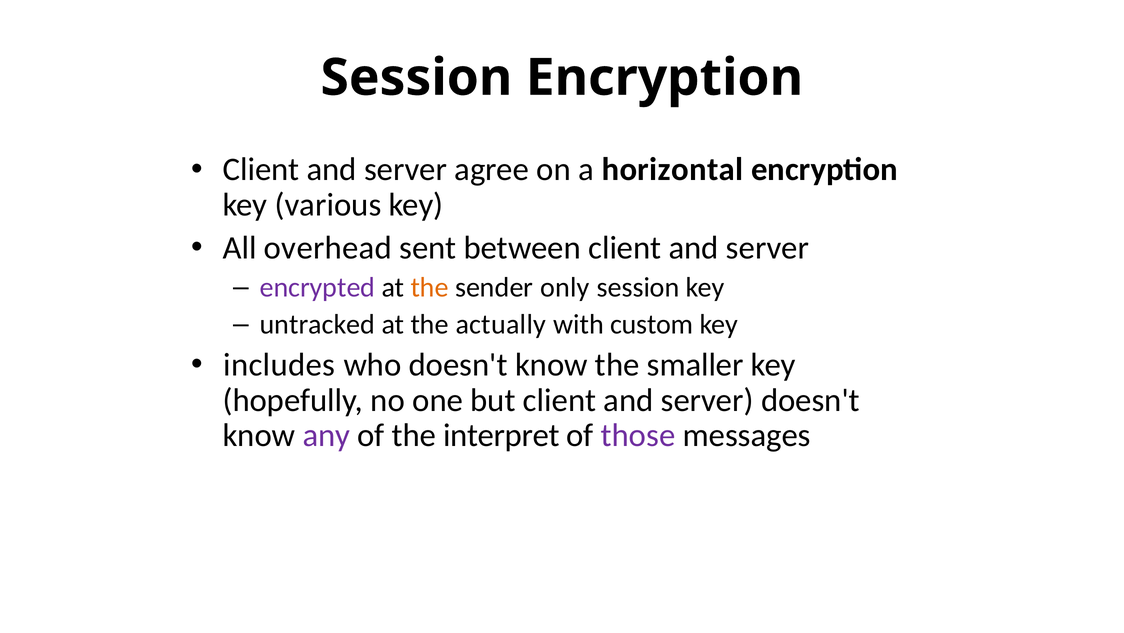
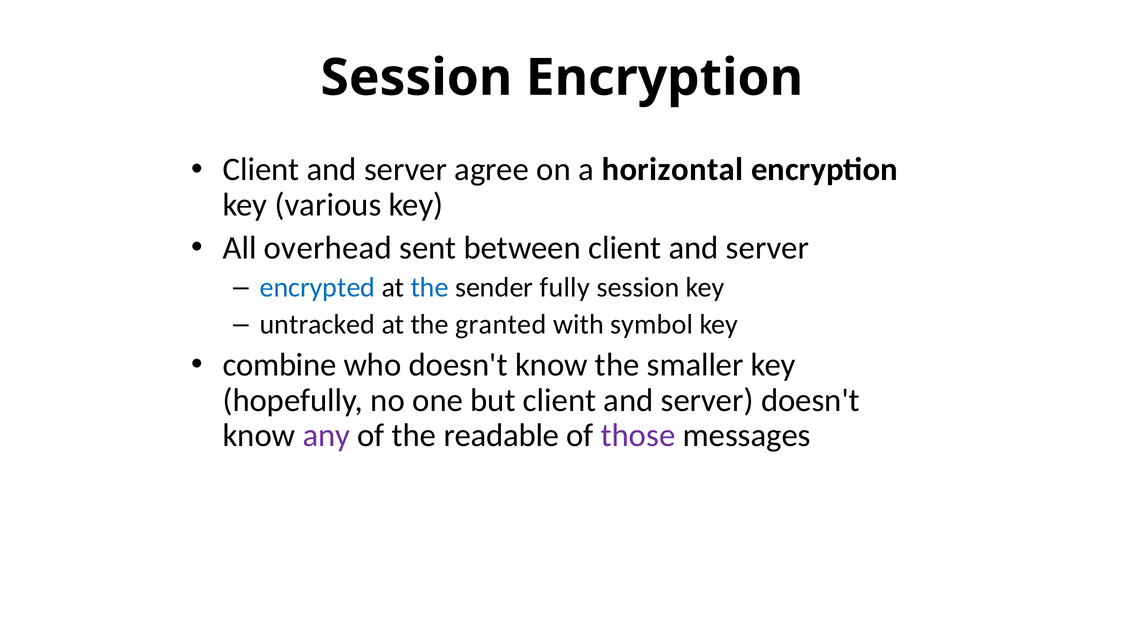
encrypted colour: purple -> blue (317, 287)
the colour: orange -> blue (430, 287)
only: only -> fully (565, 287)
actually: actually -> granted (501, 324)
custom: custom -> symbol (652, 324)
includes: includes -> combine (280, 364)
interpret: interpret -> readable (501, 435)
